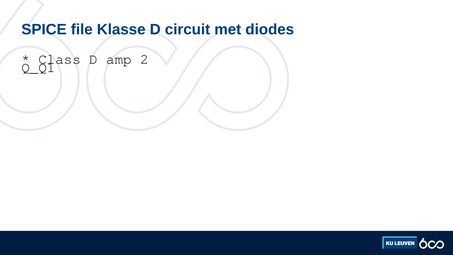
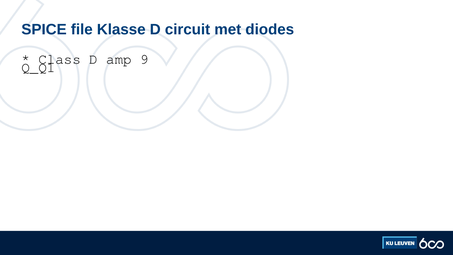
2: 2 -> 9 (145, 59)
